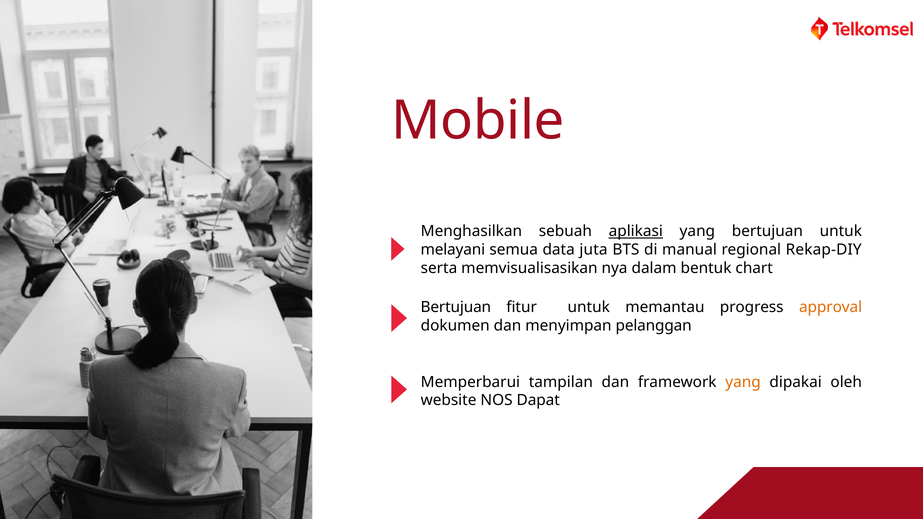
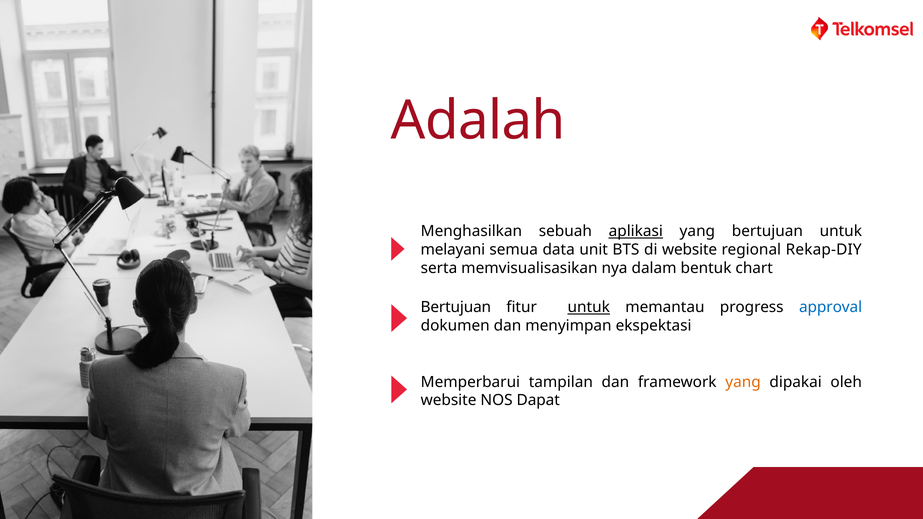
Mobile: Mobile -> Adalah (478, 121)
juta: juta -> unit (594, 250)
di manual: manual -> website (690, 250)
untuk underline: none -> present (589, 307)
approval colour: orange -> blue (831, 307)
pelanggan: pelanggan -> ekspektasi (654, 326)
